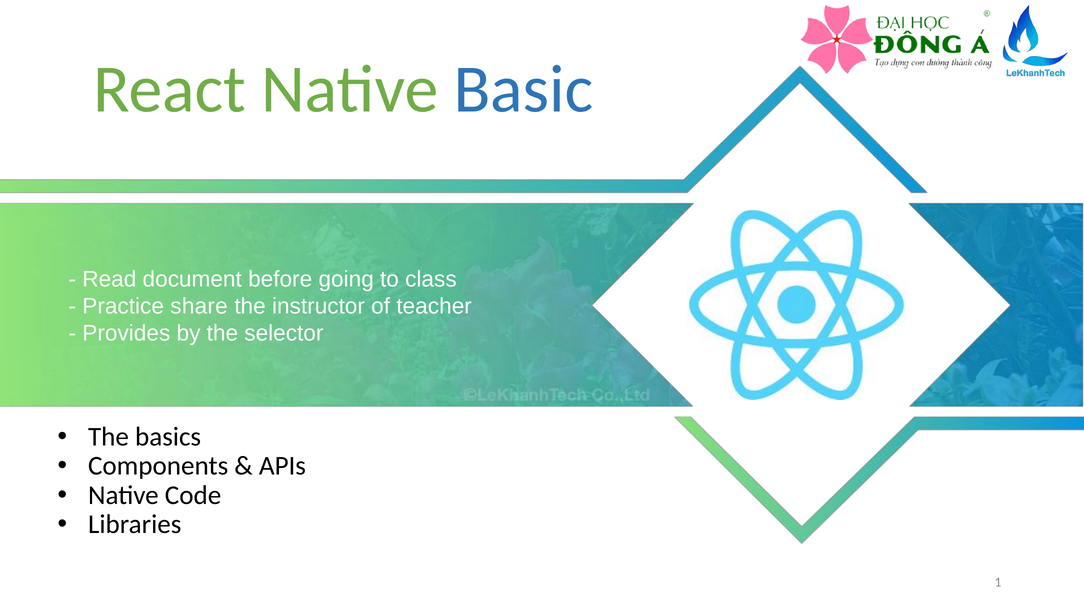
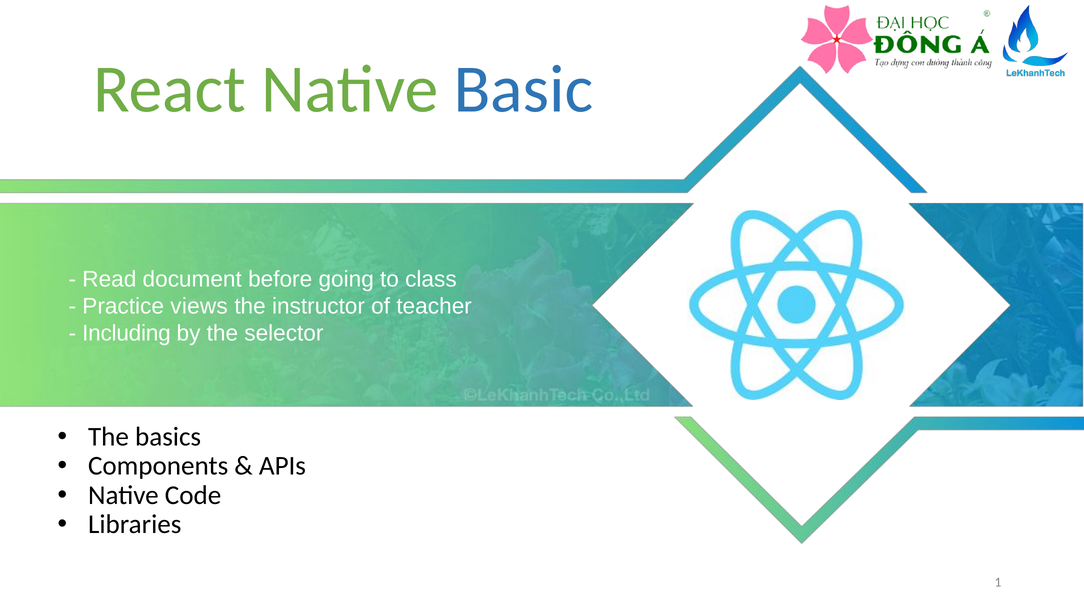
share: share -> views (199, 306)
Provides: Provides -> Including (126, 333)
